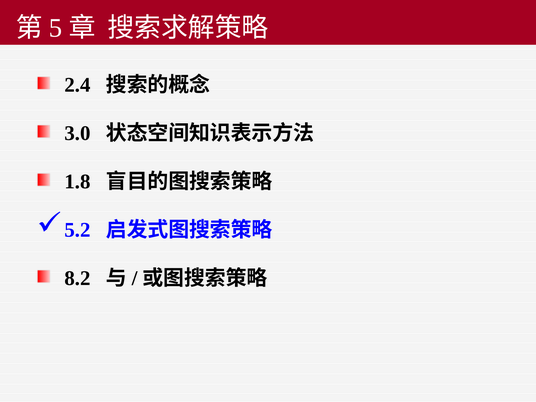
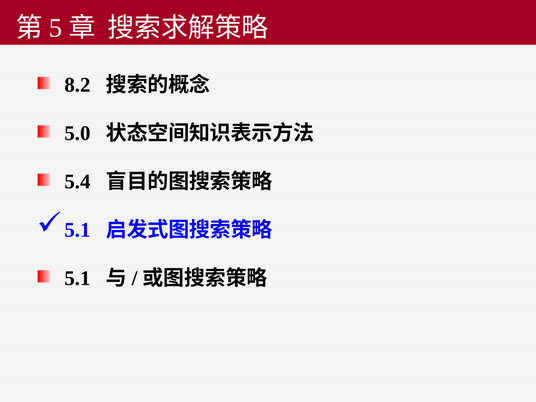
2.4: 2.4 -> 8.2 (78, 85)
3.0: 3.0 -> 5.0 (78, 133)
1.8: 1.8 -> 5.4 (78, 182)
5.2: 5.2 -> 5.1 (78, 230)
8.2: 8.2 -> 5.1 (78, 278)
